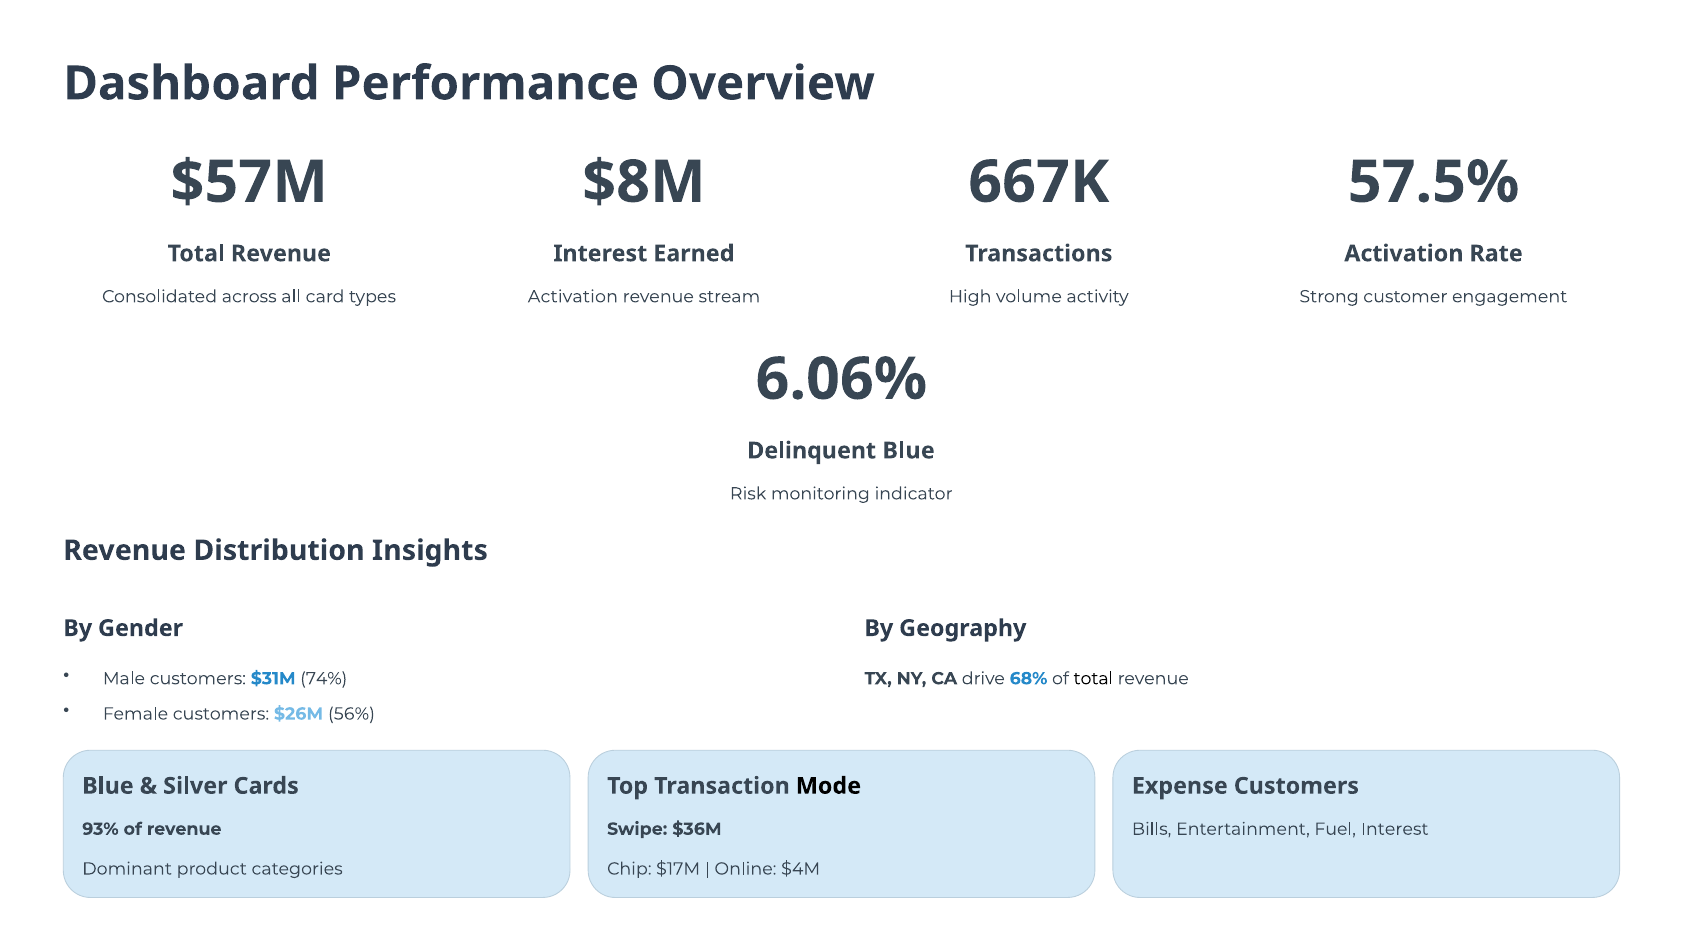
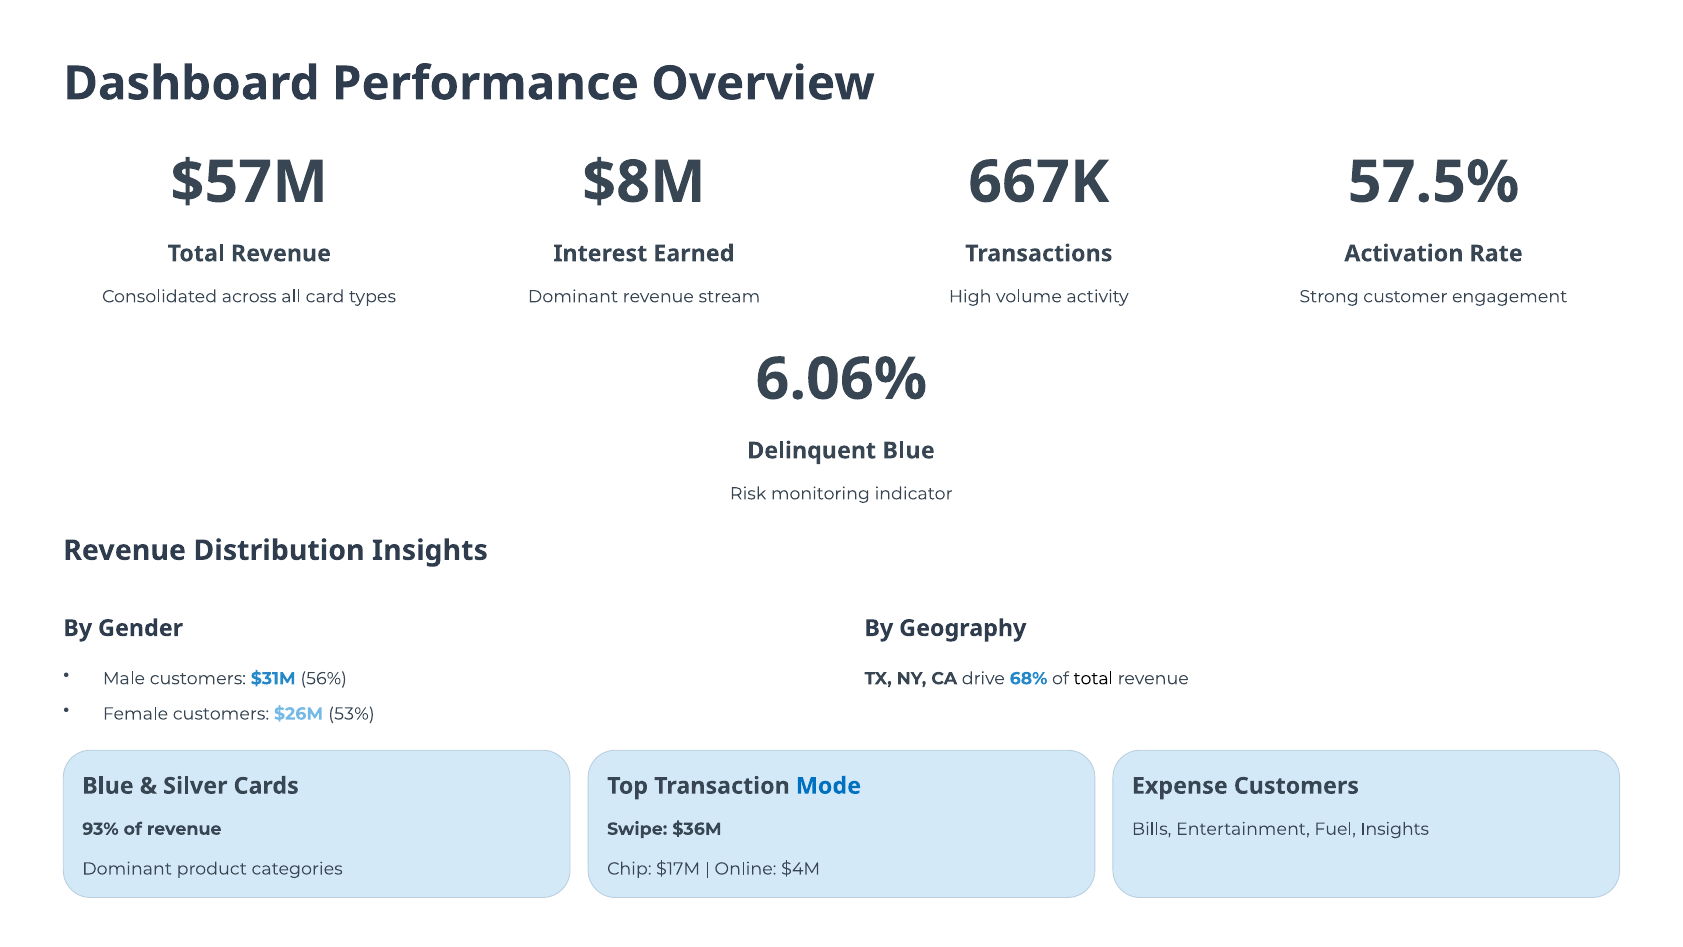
Activation: Activation -> Dominant (573, 296)
74%: 74% -> 56% (324, 678)
56%: 56% -> 53% (351, 714)
Mode colour: black -> blue (828, 786)
Fuel Interest: Interest -> Insights (1395, 829)
